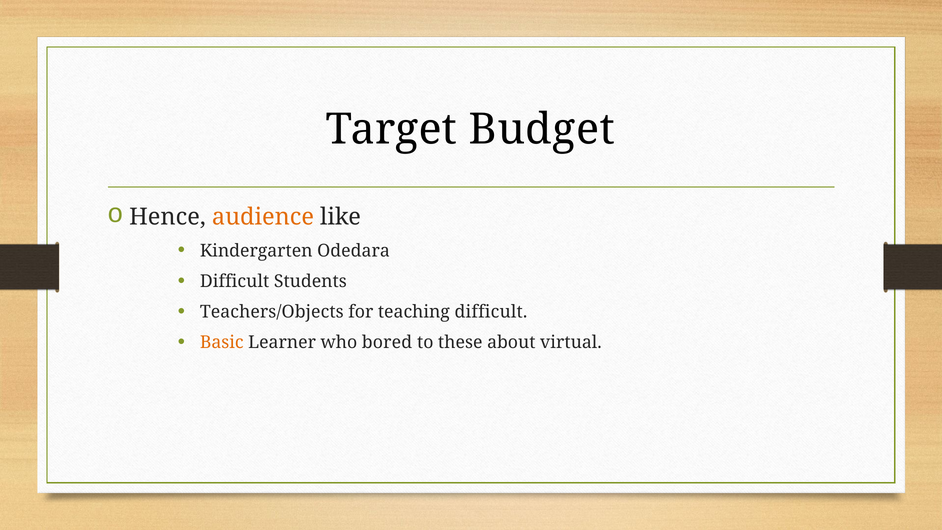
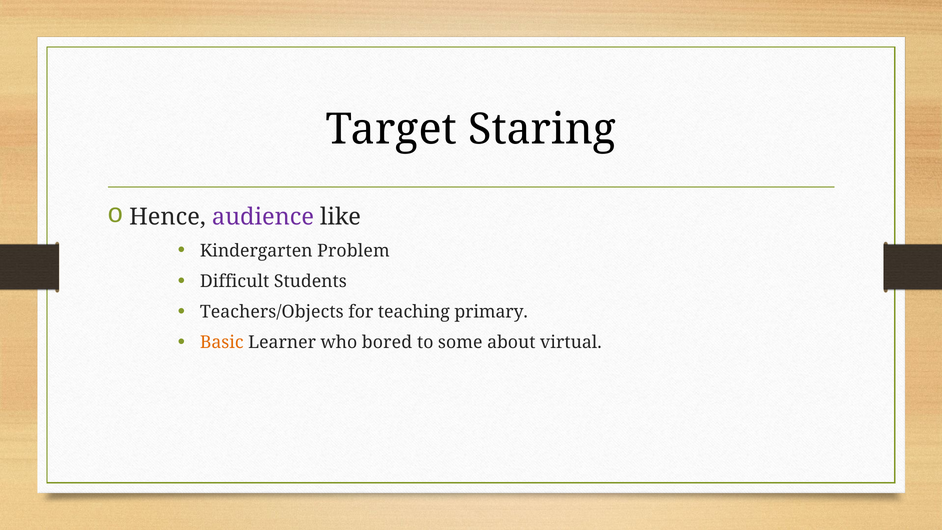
Budget: Budget -> Staring (542, 129)
audience colour: orange -> purple (263, 217)
Odedara: Odedara -> Problem (353, 251)
teaching difficult: difficult -> primary (491, 312)
these: these -> some (460, 342)
